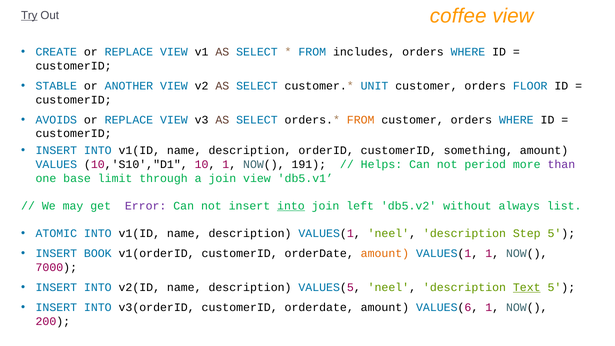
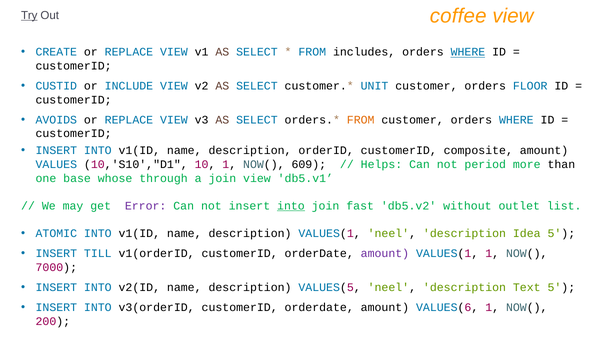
WHERE underline: none -> present (468, 52)
STABLE: STABLE -> CUSTID (56, 86)
ANOTHER: ANOTHER -> INCLUDE (129, 86)
something: something -> composite (478, 151)
191: 191 -> 609 (309, 164)
than colour: purple -> black (561, 164)
limit: limit -> whose (115, 178)
left: left -> fast (360, 206)
always: always -> outlet (519, 206)
Step: Step -> Idea (527, 234)
BOOK: BOOK -> TILL (98, 254)
amount colour: orange -> purple (385, 254)
Text underline: present -> none (527, 287)
